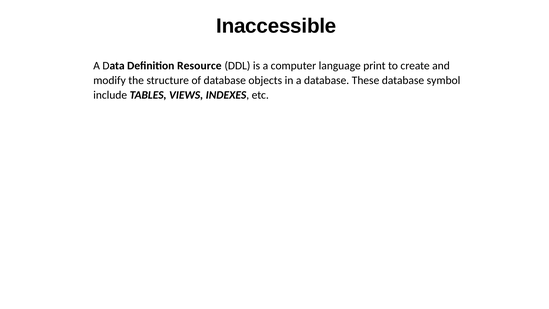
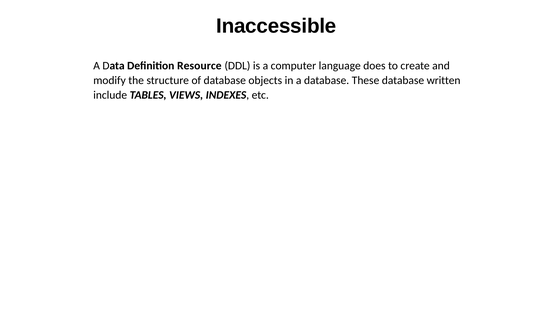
print: print -> does (374, 66)
symbol: symbol -> written (444, 80)
